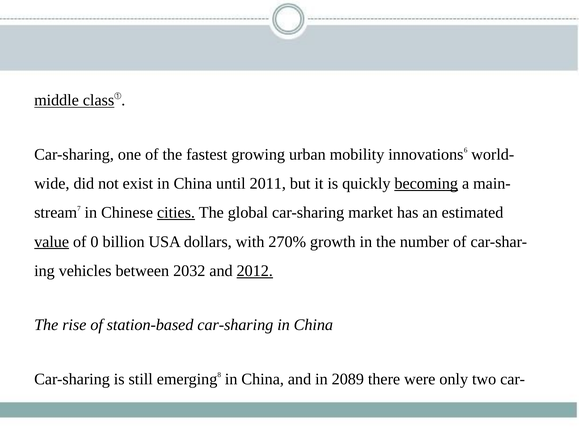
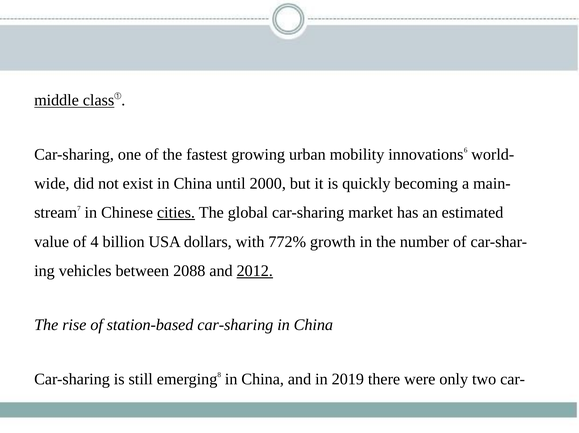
2011: 2011 -> 2000 (268, 184)
becoming underline: present -> none (426, 184)
value underline: present -> none (52, 242)
0: 0 -> 4 (94, 242)
270%: 270% -> 772% (287, 242)
2032: 2032 -> 2088 (189, 271)
2089: 2089 -> 2019 (348, 379)
